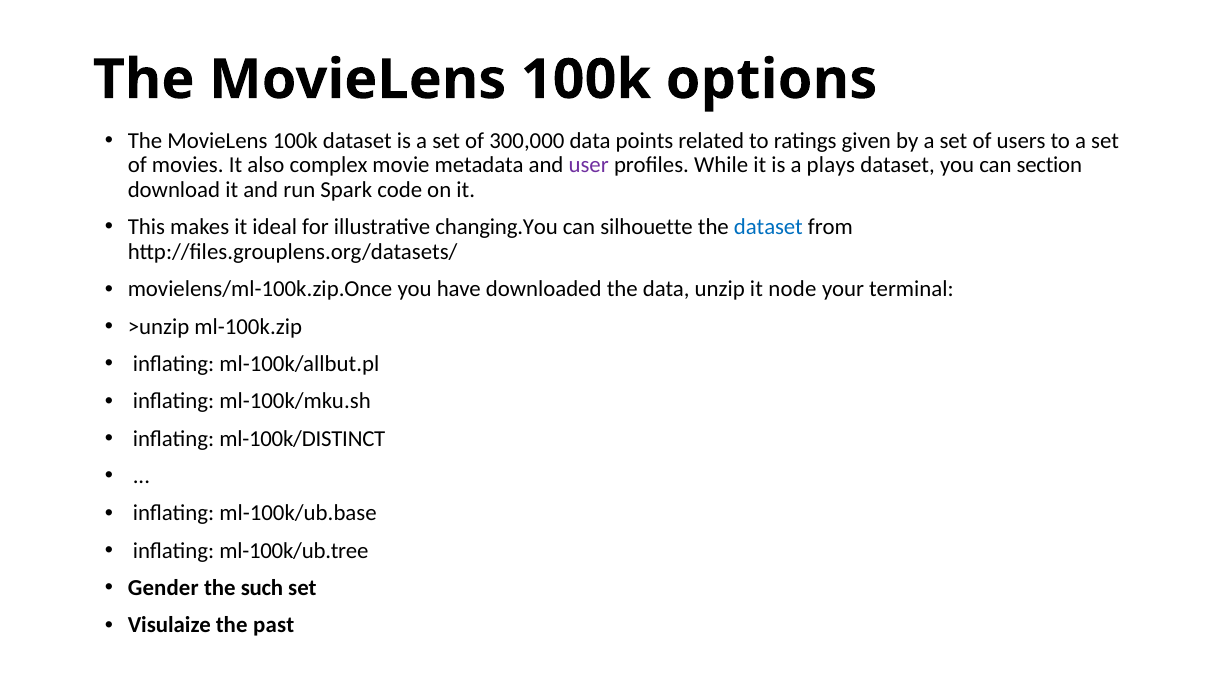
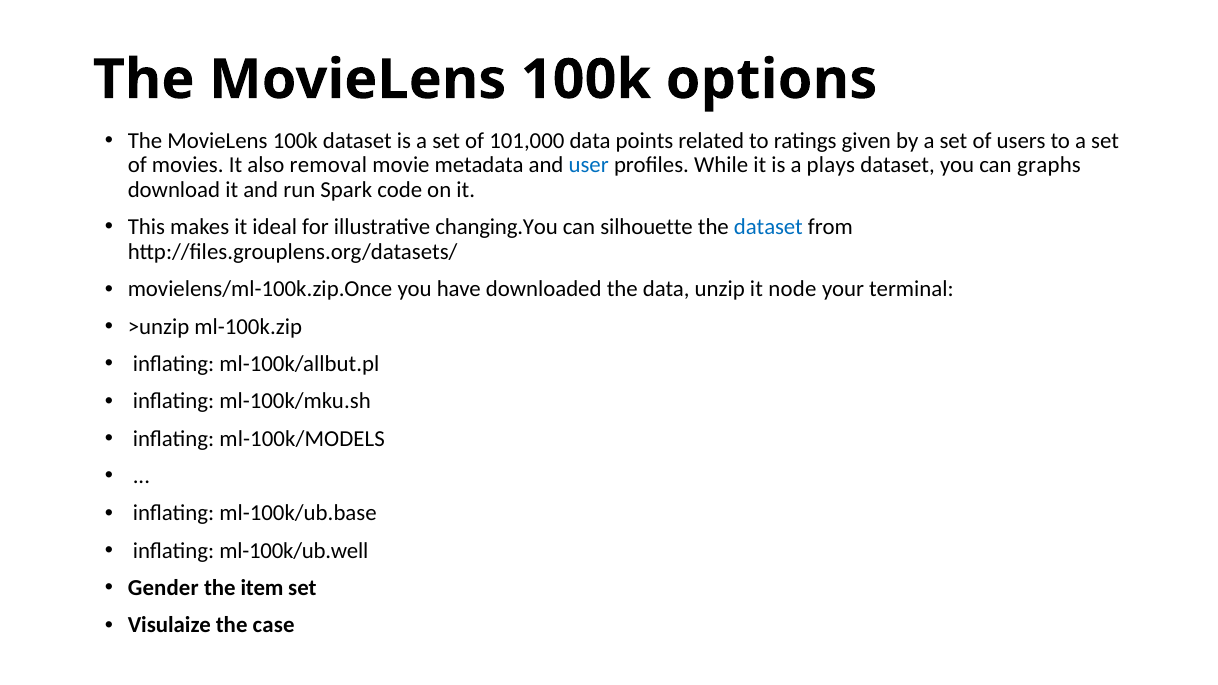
300,000: 300,000 -> 101,000 (527, 140)
complex: complex -> removal (328, 165)
user colour: purple -> blue (589, 165)
section: section -> graphs (1049, 165)
ml-100k/DISTINCT: ml-100k/DISTINCT -> ml-100k/MODELS (302, 439)
ml-100k/ub.tree: ml-100k/ub.tree -> ml-100k/ub.well (294, 551)
such: such -> item (262, 588)
past: past -> case (274, 626)
